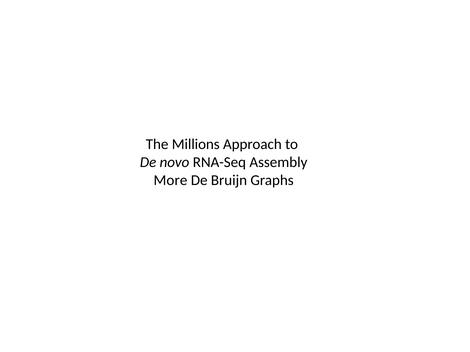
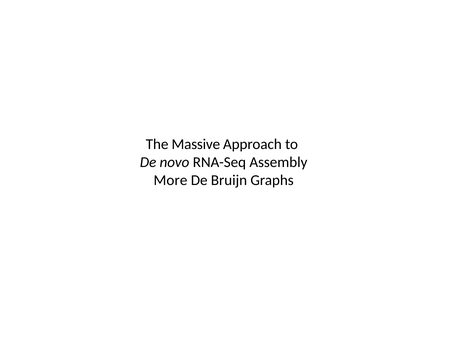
Millions: Millions -> Massive (196, 145)
